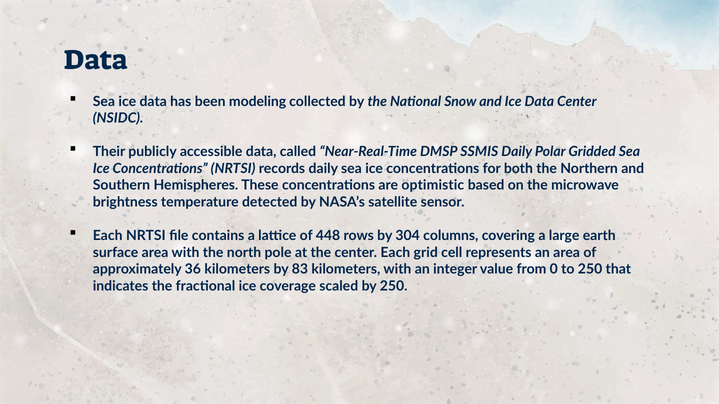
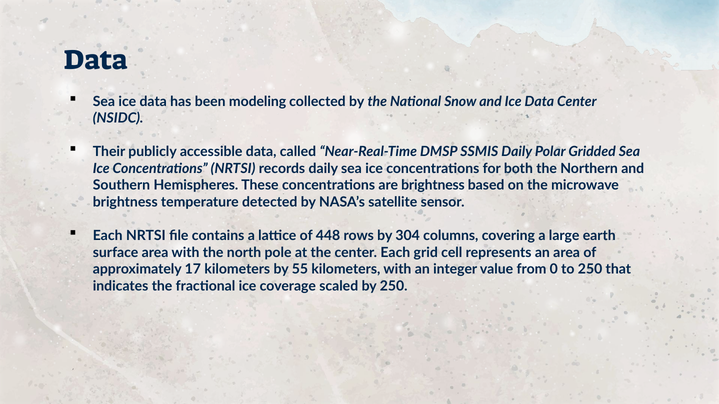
are optimistic: optimistic -> brightness (433, 186)
36: 36 -> 17 (193, 270)
83: 83 -> 55 (300, 270)
